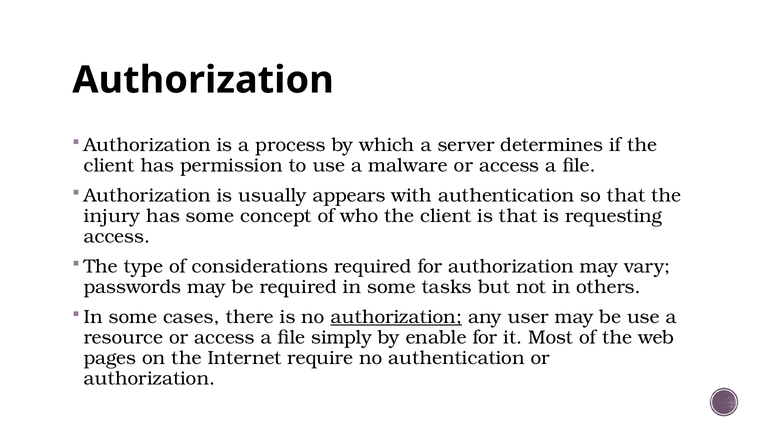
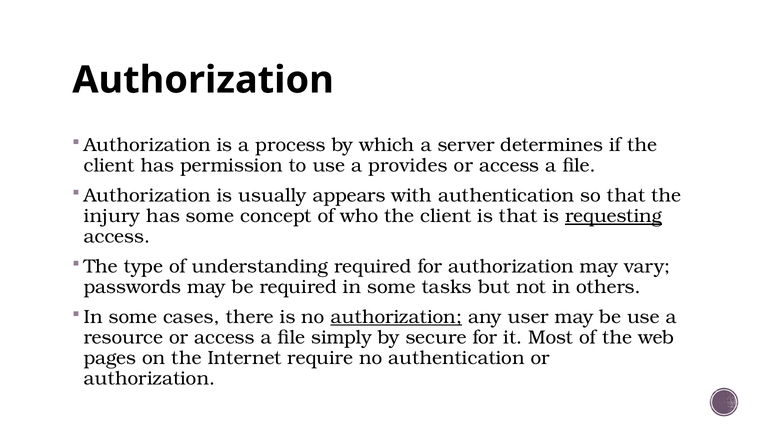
malware: malware -> provides (408, 166)
requesting underline: none -> present (613, 216)
considerations: considerations -> understanding (260, 266)
enable: enable -> secure (436, 337)
